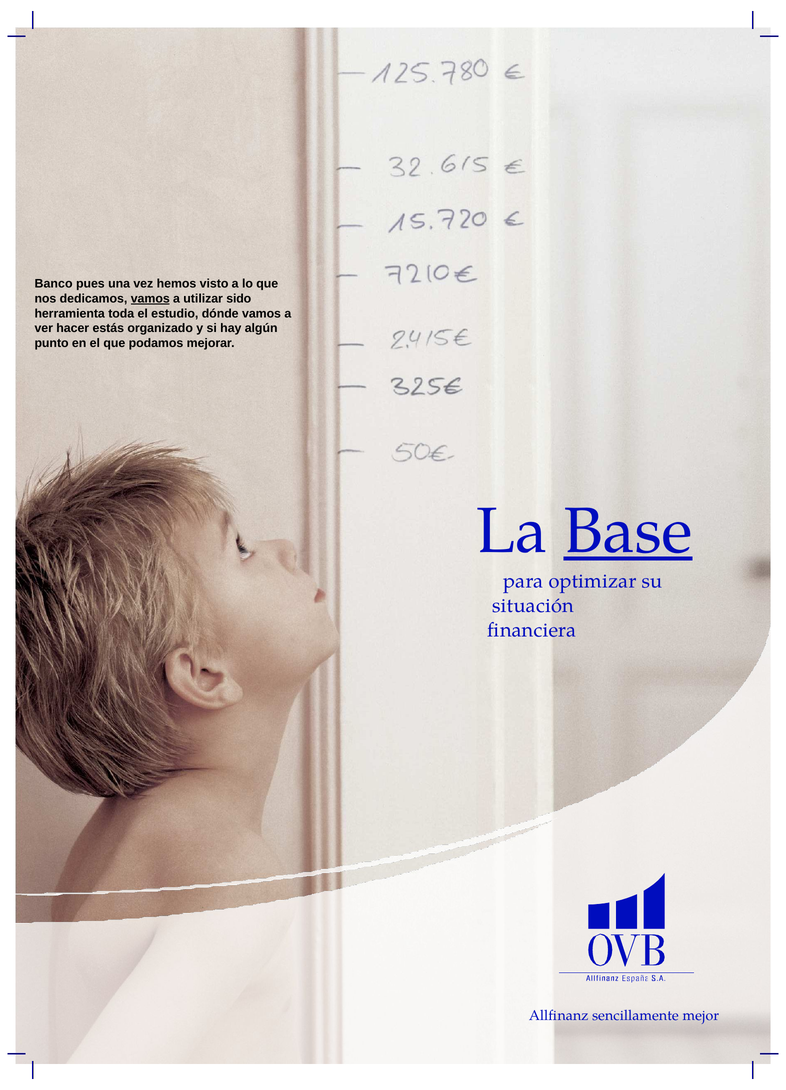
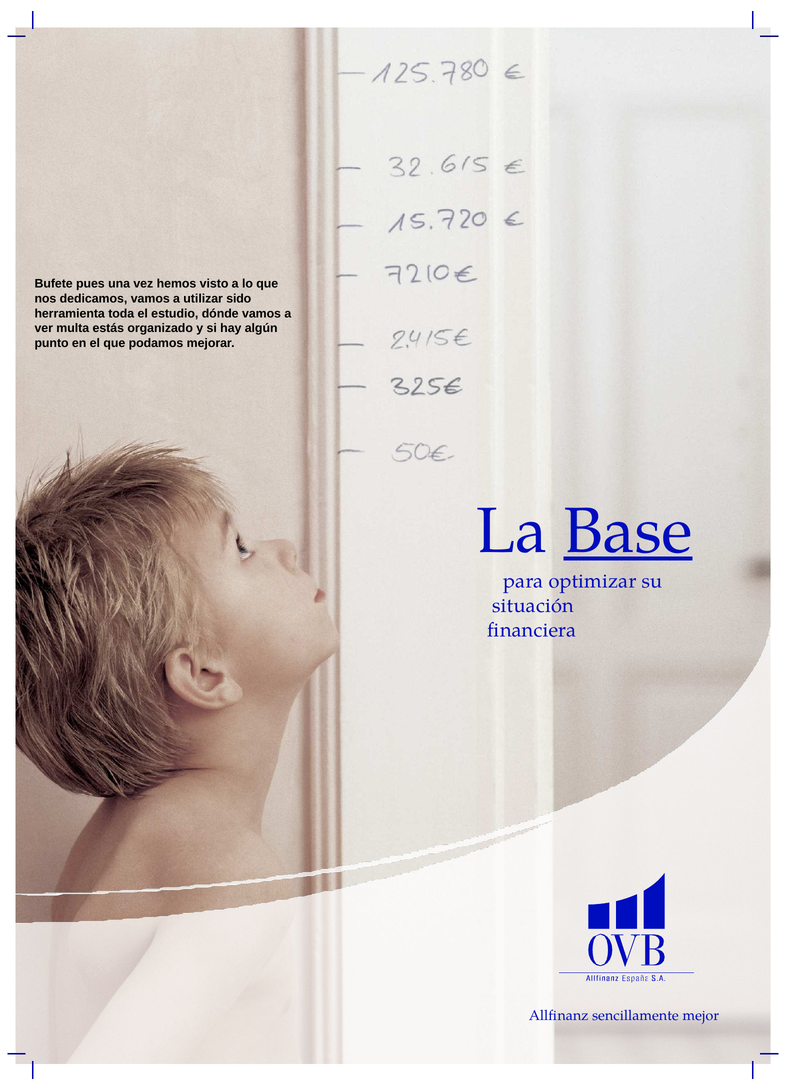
Banco: Banco -> Bufete (54, 284)
vamos underline: present -> none (150, 299)
hacer: hacer -> multa (73, 329)
